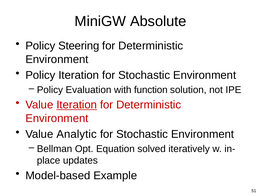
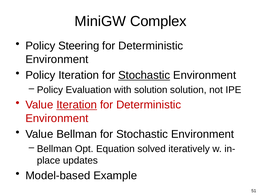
Absolute: Absolute -> Complex (158, 21)
Stochastic underline: none -> present (144, 75)
with function: function -> solution (151, 90)
Value Analytic: Analytic -> Bellman (77, 134)
